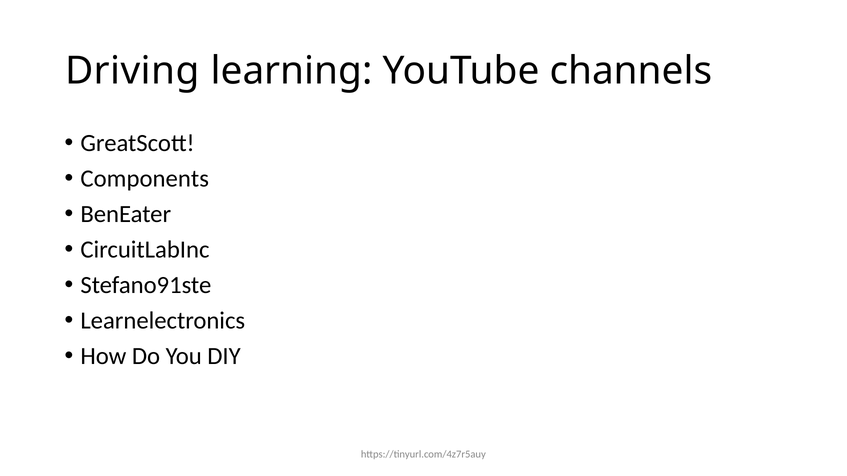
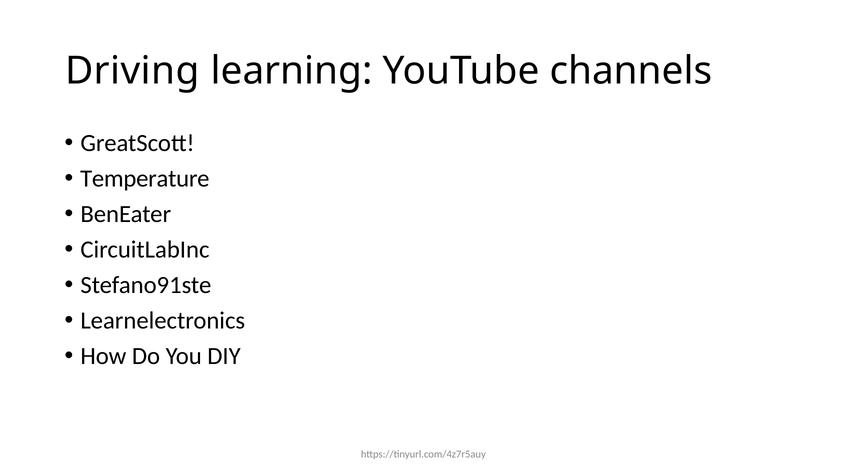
Components: Components -> Temperature (145, 179)
